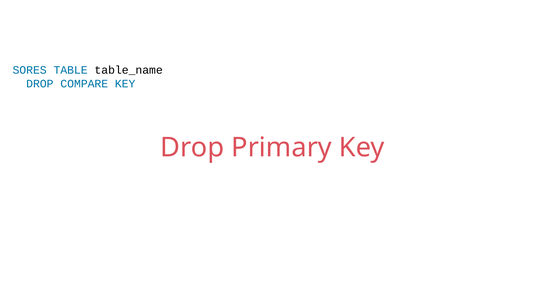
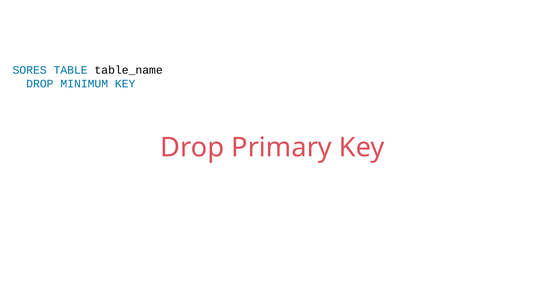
COMPARE: COMPARE -> MINIMUM (84, 84)
